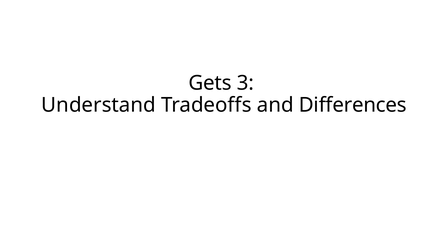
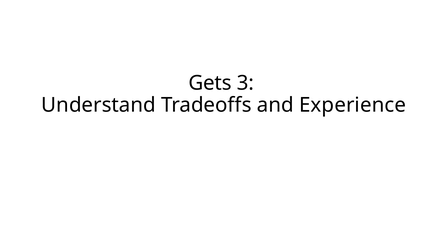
Differences: Differences -> Experience (353, 105)
